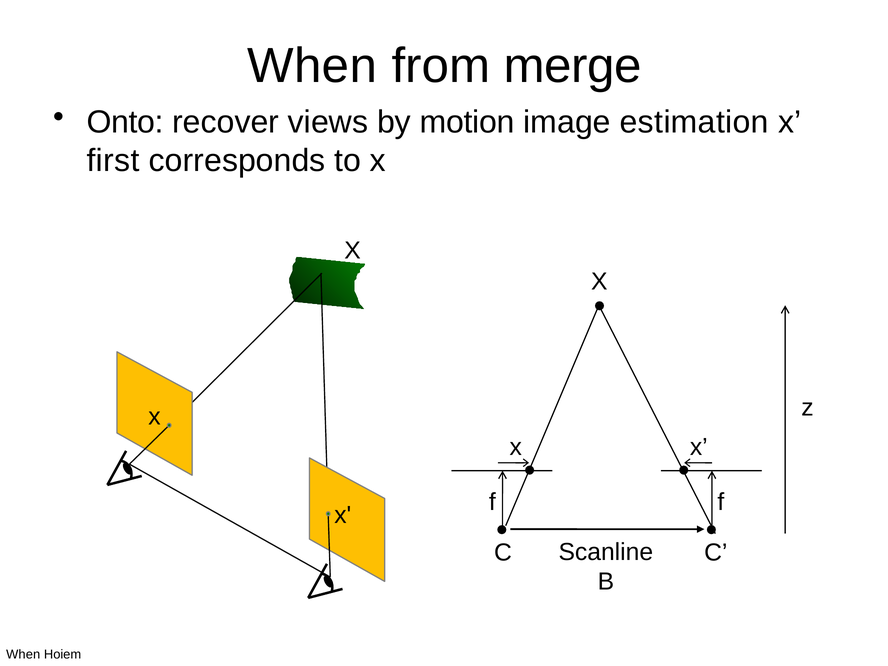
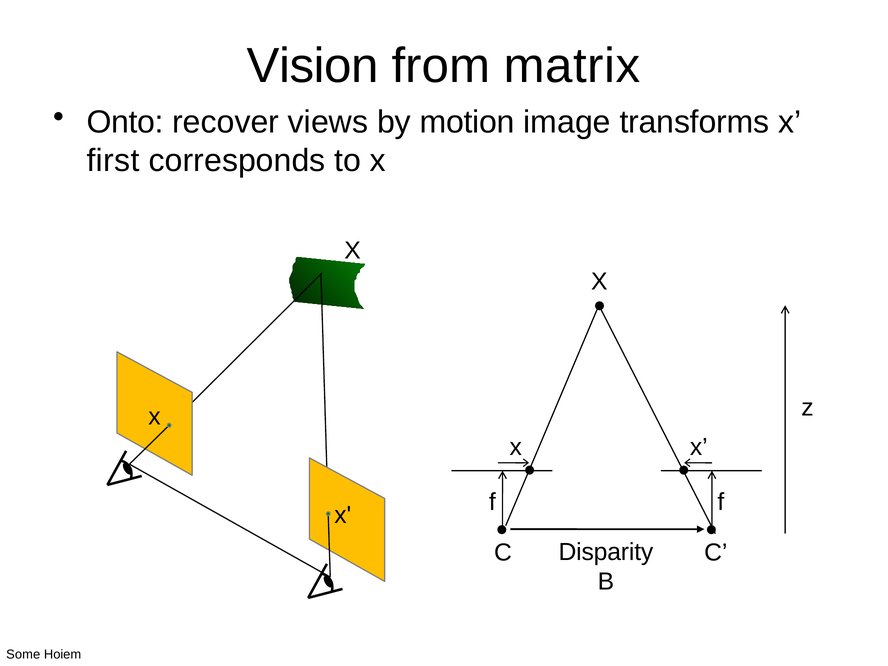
When: When -> Vision (313, 66)
merge: merge -> matrix (572, 66)
estimation: estimation -> transforms (695, 122)
Scanline: Scanline -> Disparity (606, 552)
When: When -> Some (23, 654)
